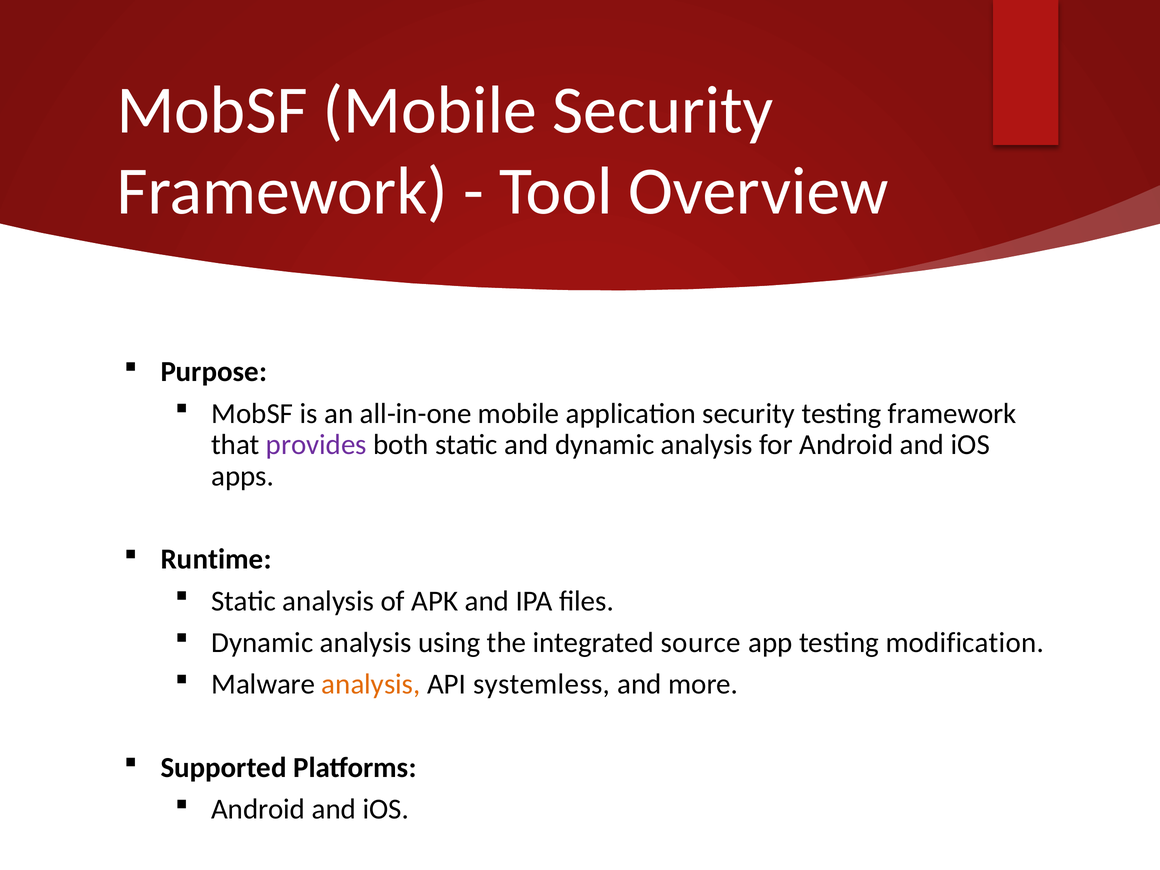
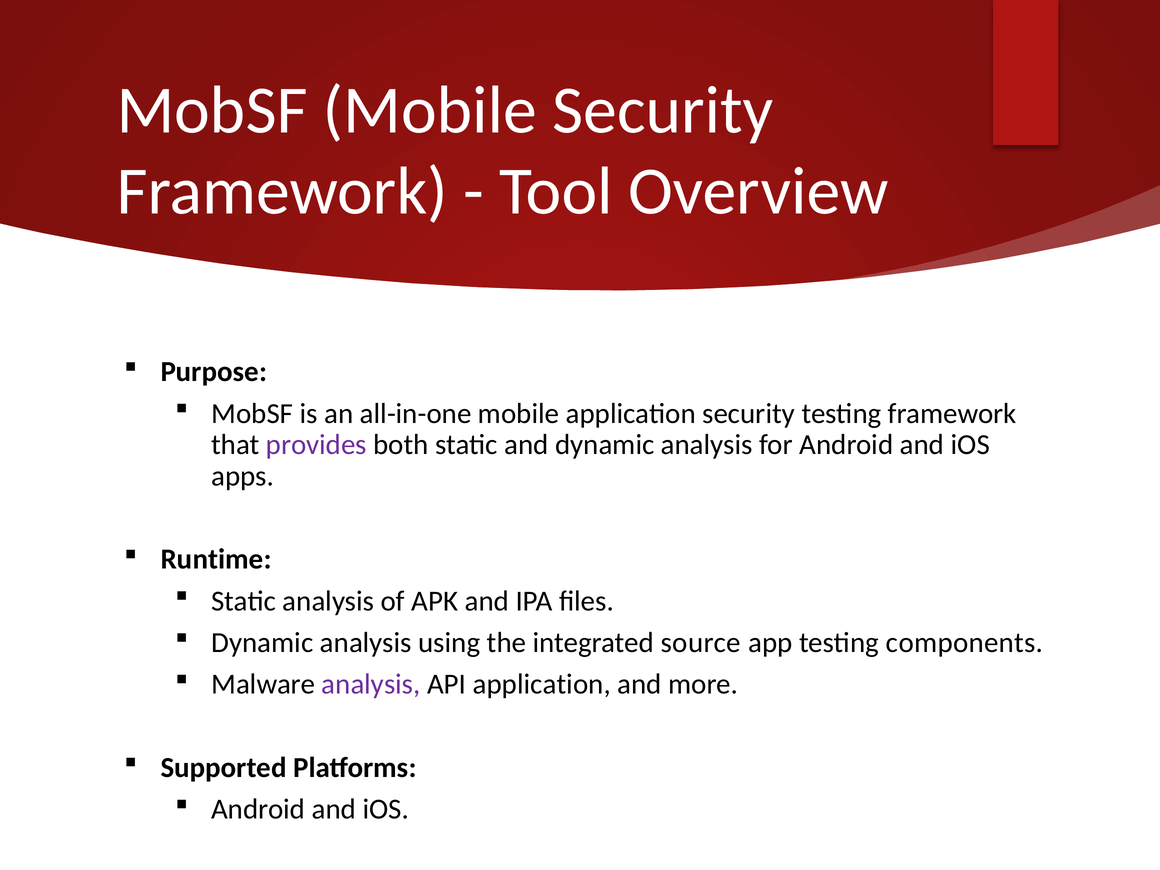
modification: modification -> components (965, 643)
analysis colour: orange -> purple (371, 684)
API systemless: systemless -> application (542, 684)
